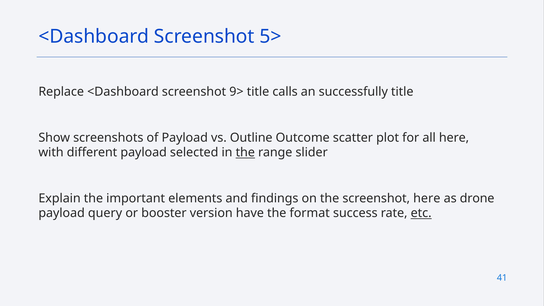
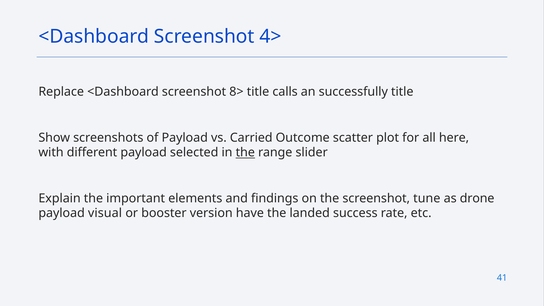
5>: 5> -> 4> (271, 36)
9>: 9> -> 8> (236, 92)
Outline: Outline -> Carried (251, 138)
screenshot here: here -> tune (427, 198)
query: query -> visual (105, 213)
format: format -> landed (310, 213)
etc underline: present -> none (421, 213)
